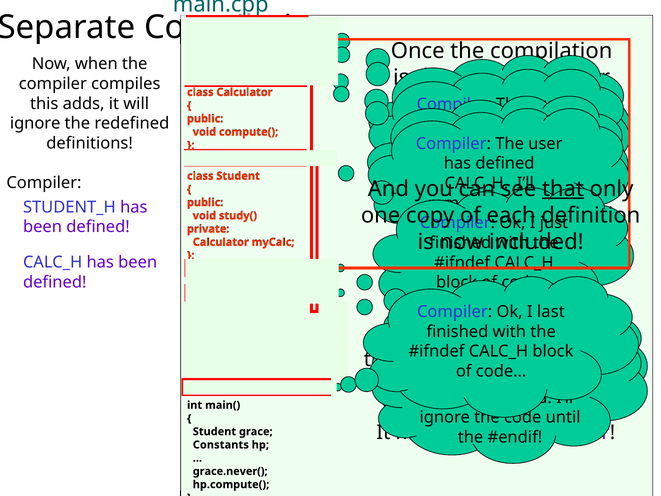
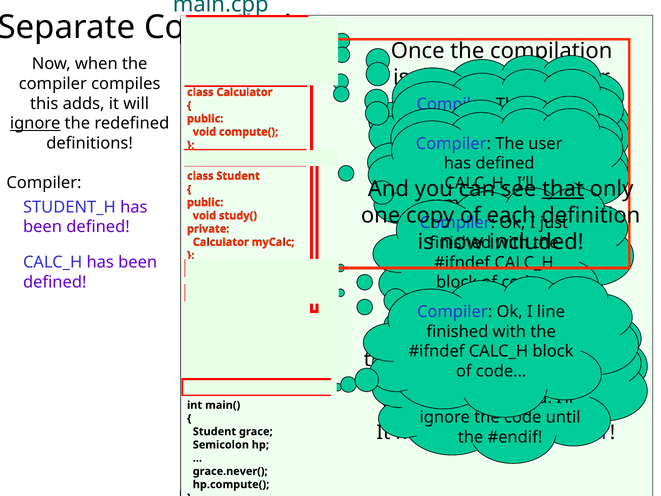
ignore underline: none -> present (35, 123)
last: last -> line (551, 312)
Constants: Constants -> Semicolon (221, 445)
